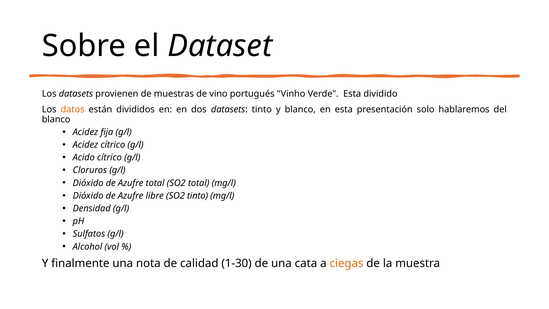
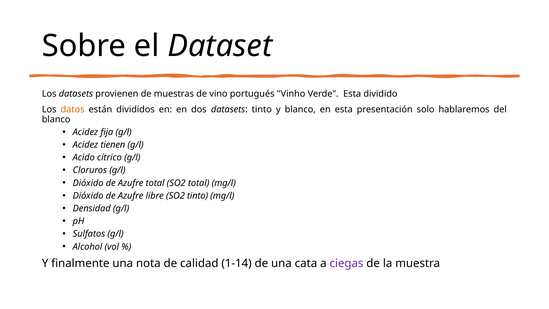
Acidez cítrico: cítrico -> tienen (113, 145)
1-30: 1-30 -> 1-14 (237, 263)
ciegas colour: orange -> purple (346, 263)
